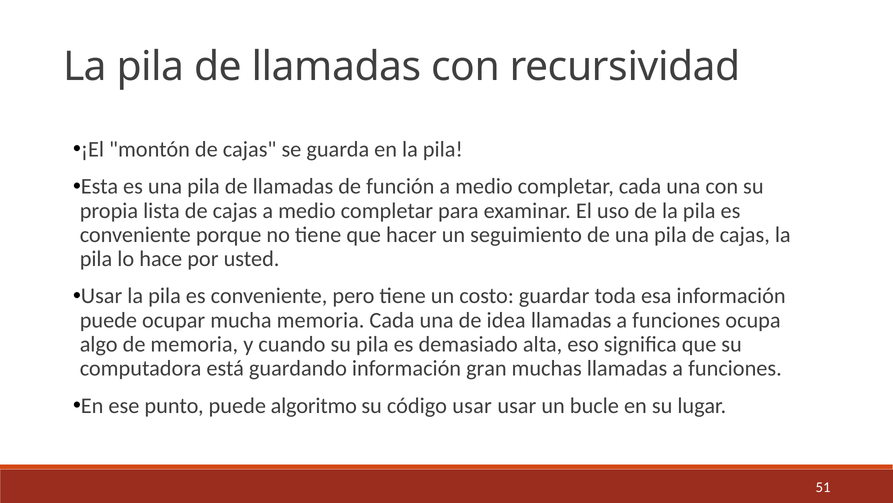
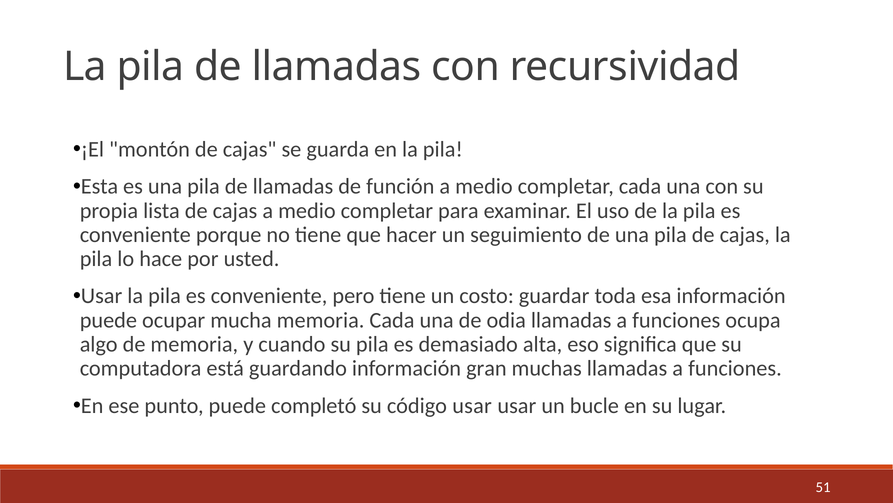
idea: idea -> odia (506, 320)
algoritmo: algoritmo -> completó (314, 405)
